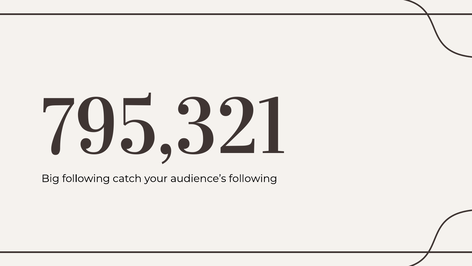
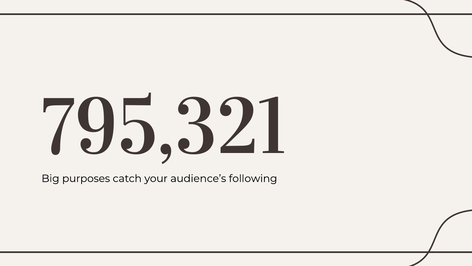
Big following: following -> purposes (86, 178)
